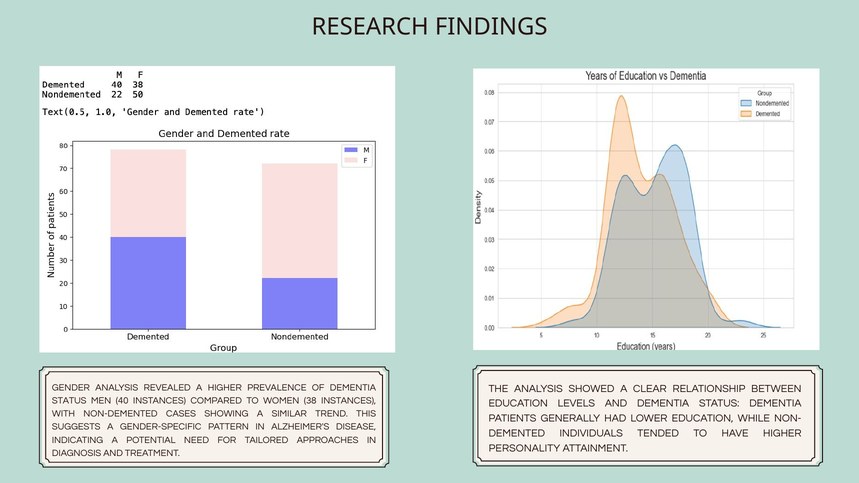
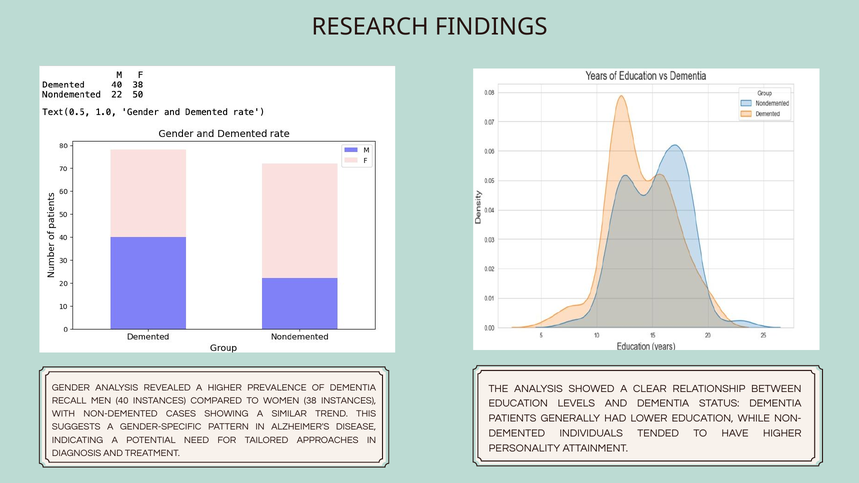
STATUS: STATUS -> RECALL (69, 401)
